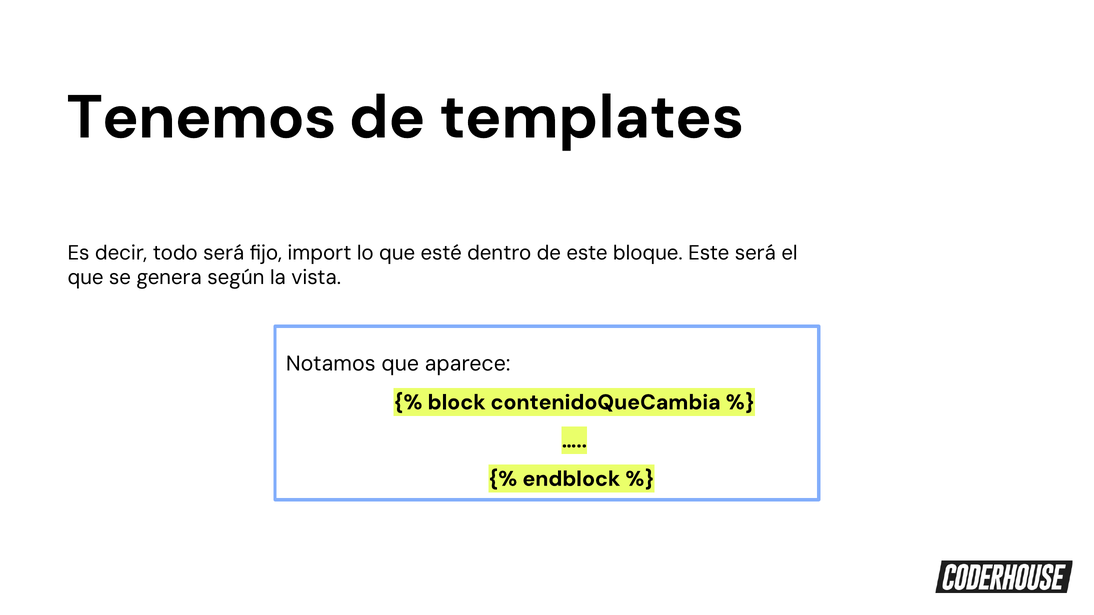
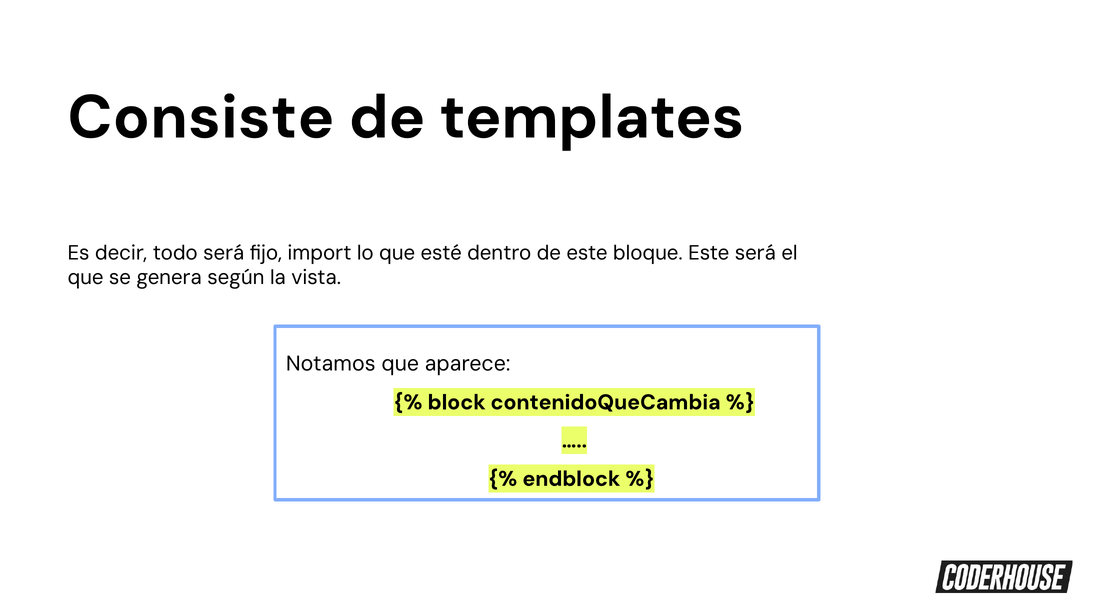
Tenemos: Tenemos -> Consiste (201, 117)
